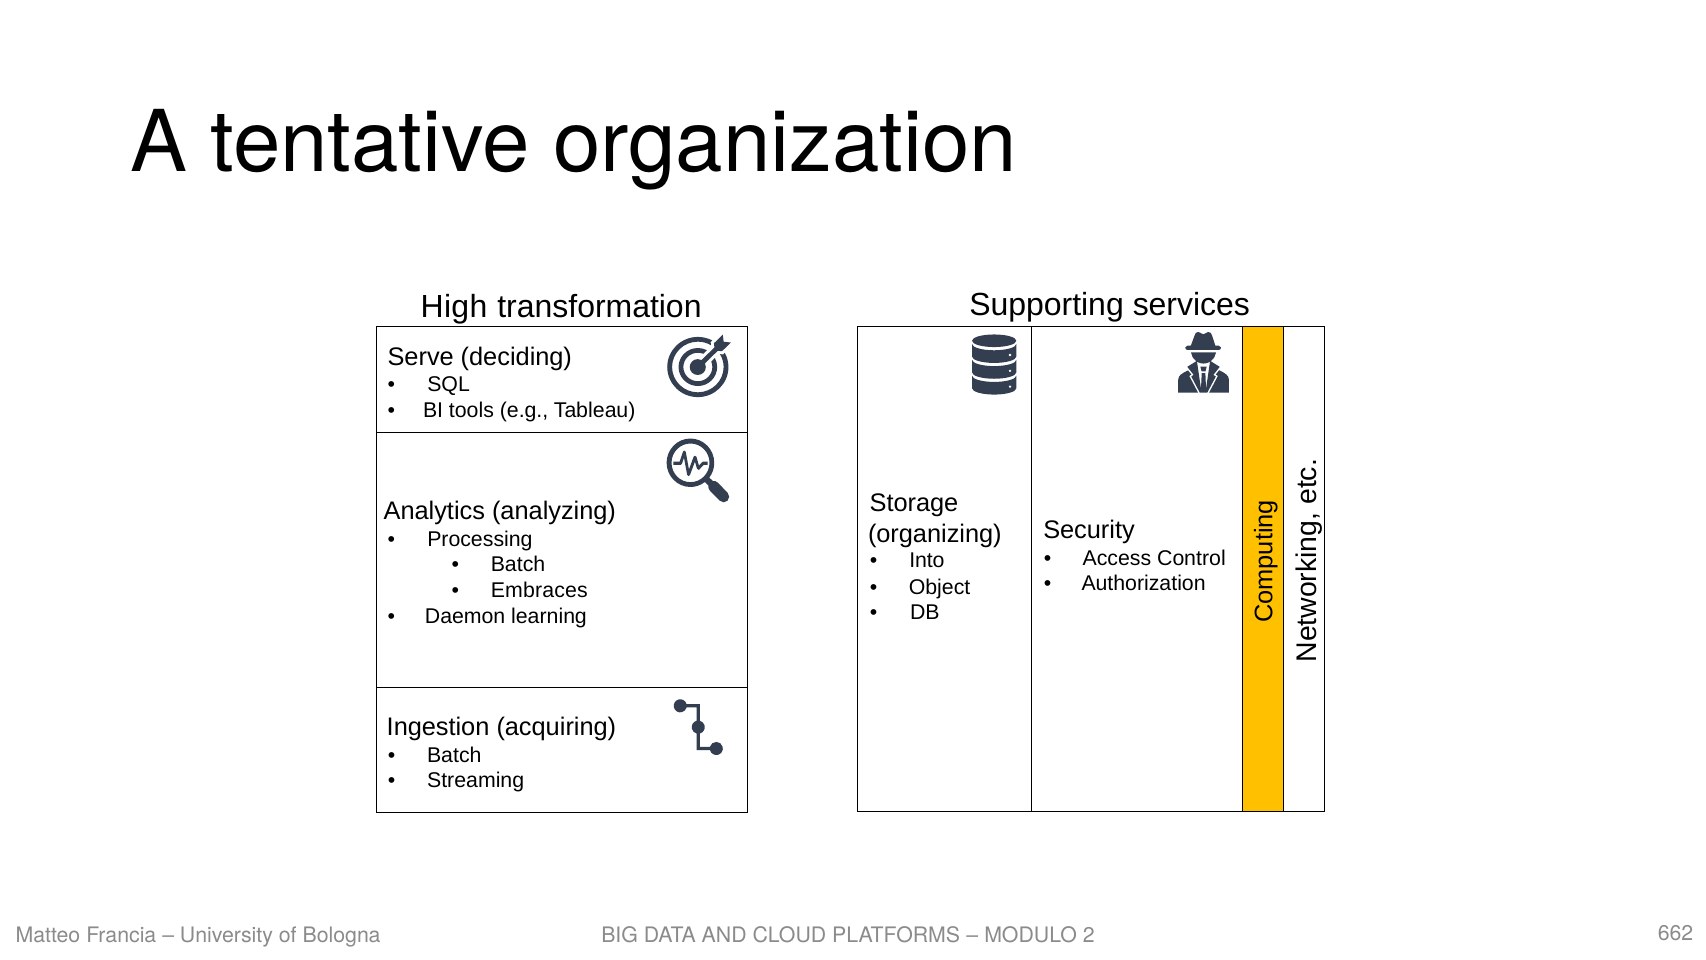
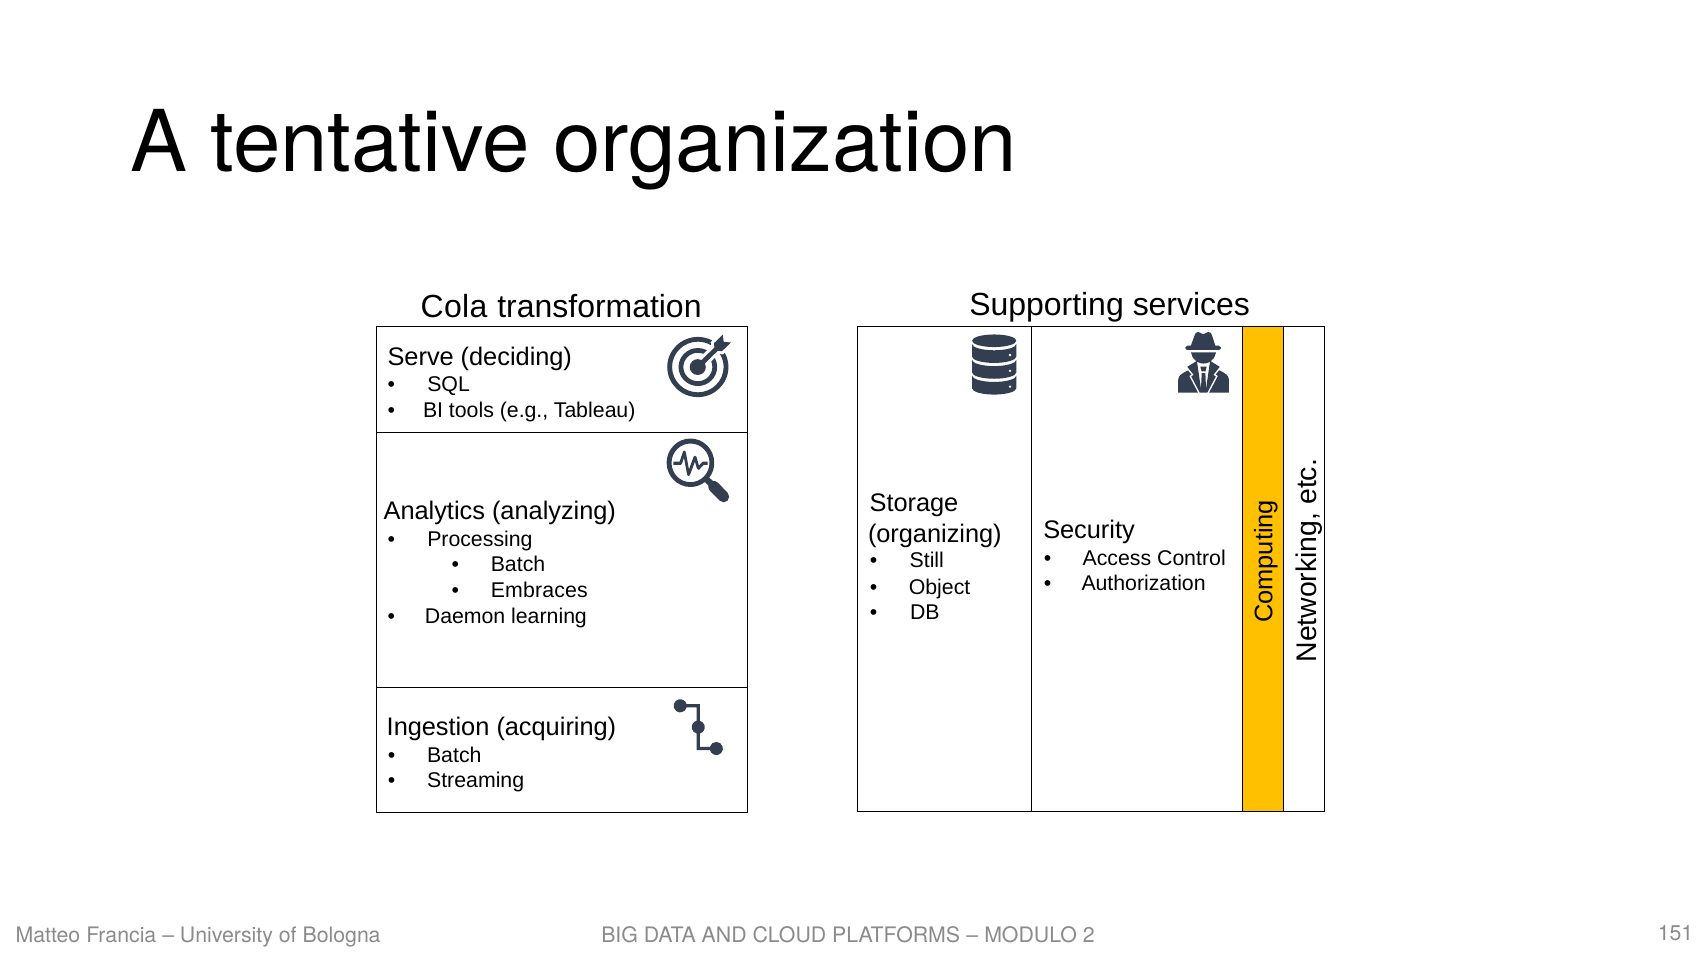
High: High -> Cola (454, 306)
Into: Into -> Still (927, 560)
662: 662 -> 151 (1676, 933)
